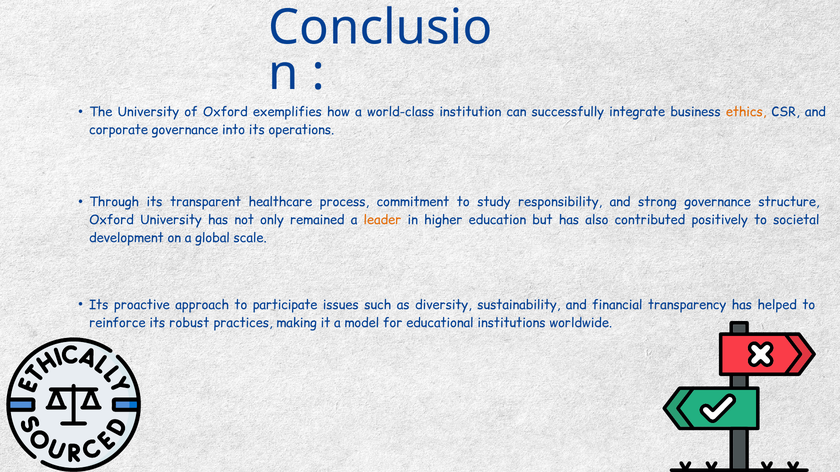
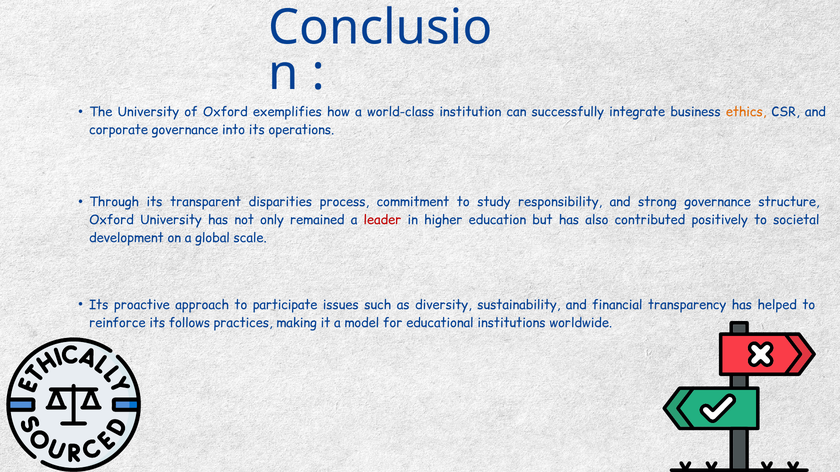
healthcare: healthcare -> disparities (280, 202)
leader colour: orange -> red (382, 220)
robust: robust -> follows (189, 323)
